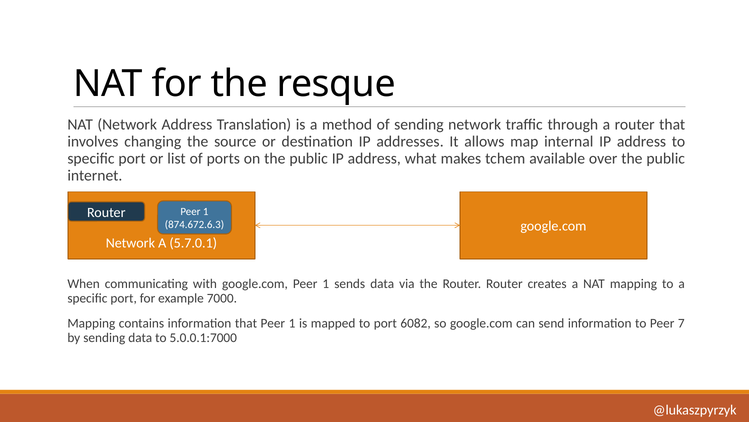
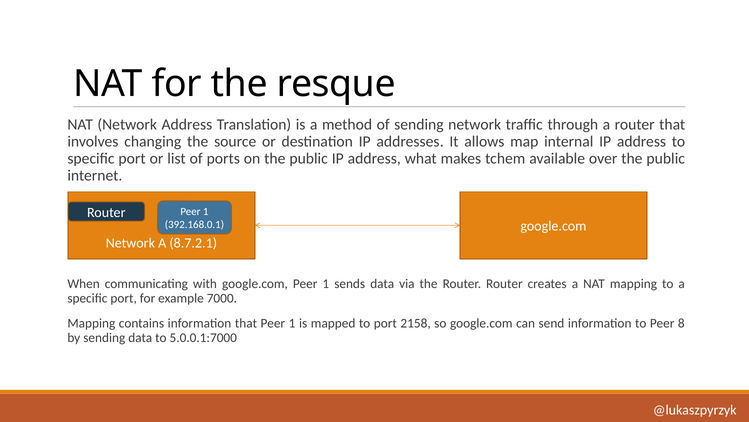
874.672.6.3: 874.672.6.3 -> 392.168.0.1 (194, 224)
5.7.0.1: 5.7.0.1 -> 8.7.2.1 (193, 243)
6082: 6082 -> 2158 (416, 323)
7: 7 -> 8 (681, 323)
